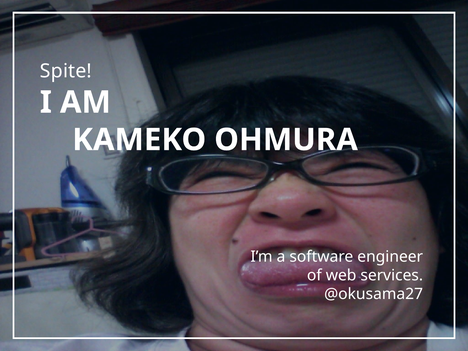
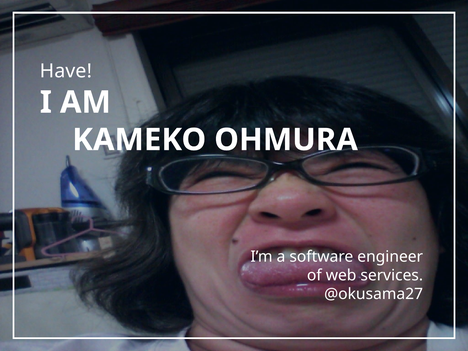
Spite: Spite -> Have (66, 71)
